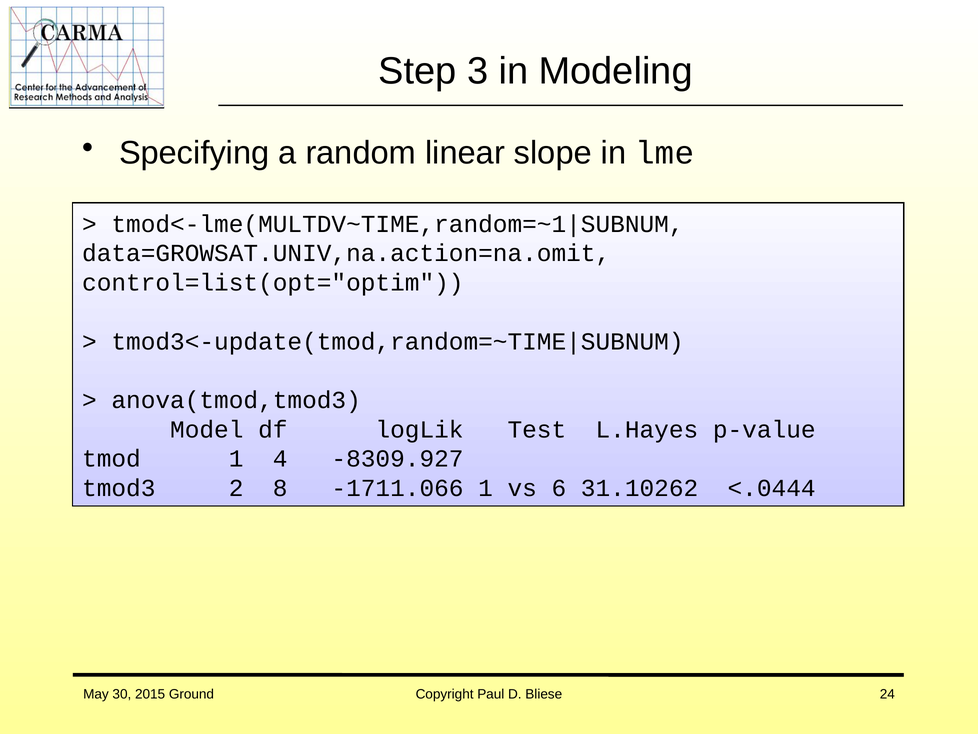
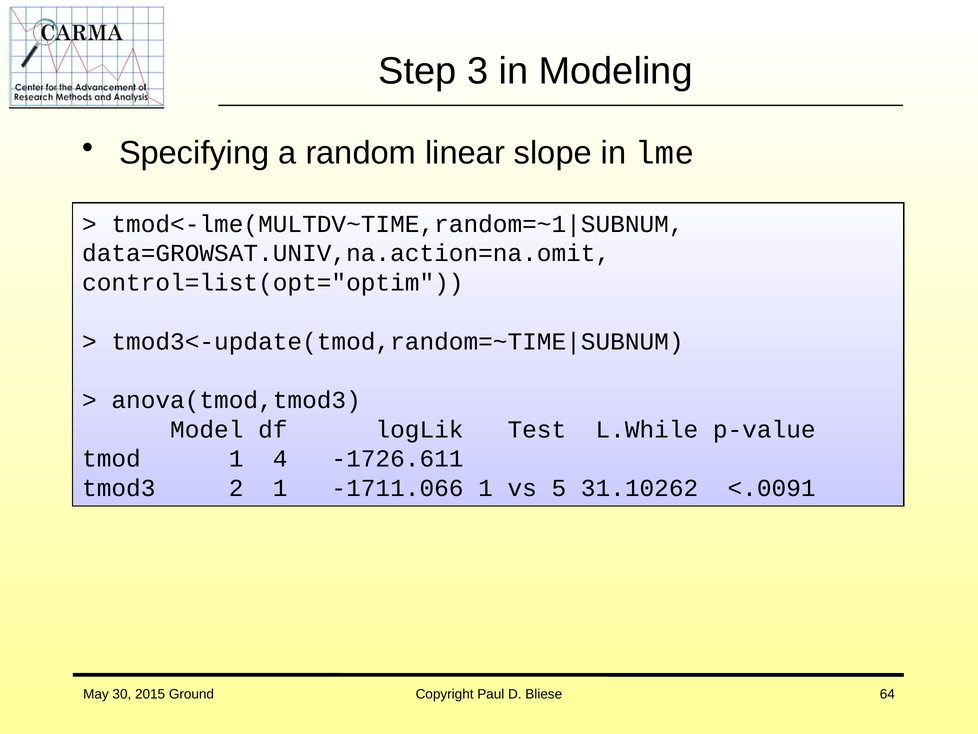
L.Hayes: L.Hayes -> L.While (647, 429)
-8309.927: -8309.927 -> -1726.611 (397, 459)
2 8: 8 -> 1 (280, 488)
6: 6 -> 5 (559, 488)
<.0444: <.0444 -> <.0091 (772, 488)
24: 24 -> 64 (887, 694)
